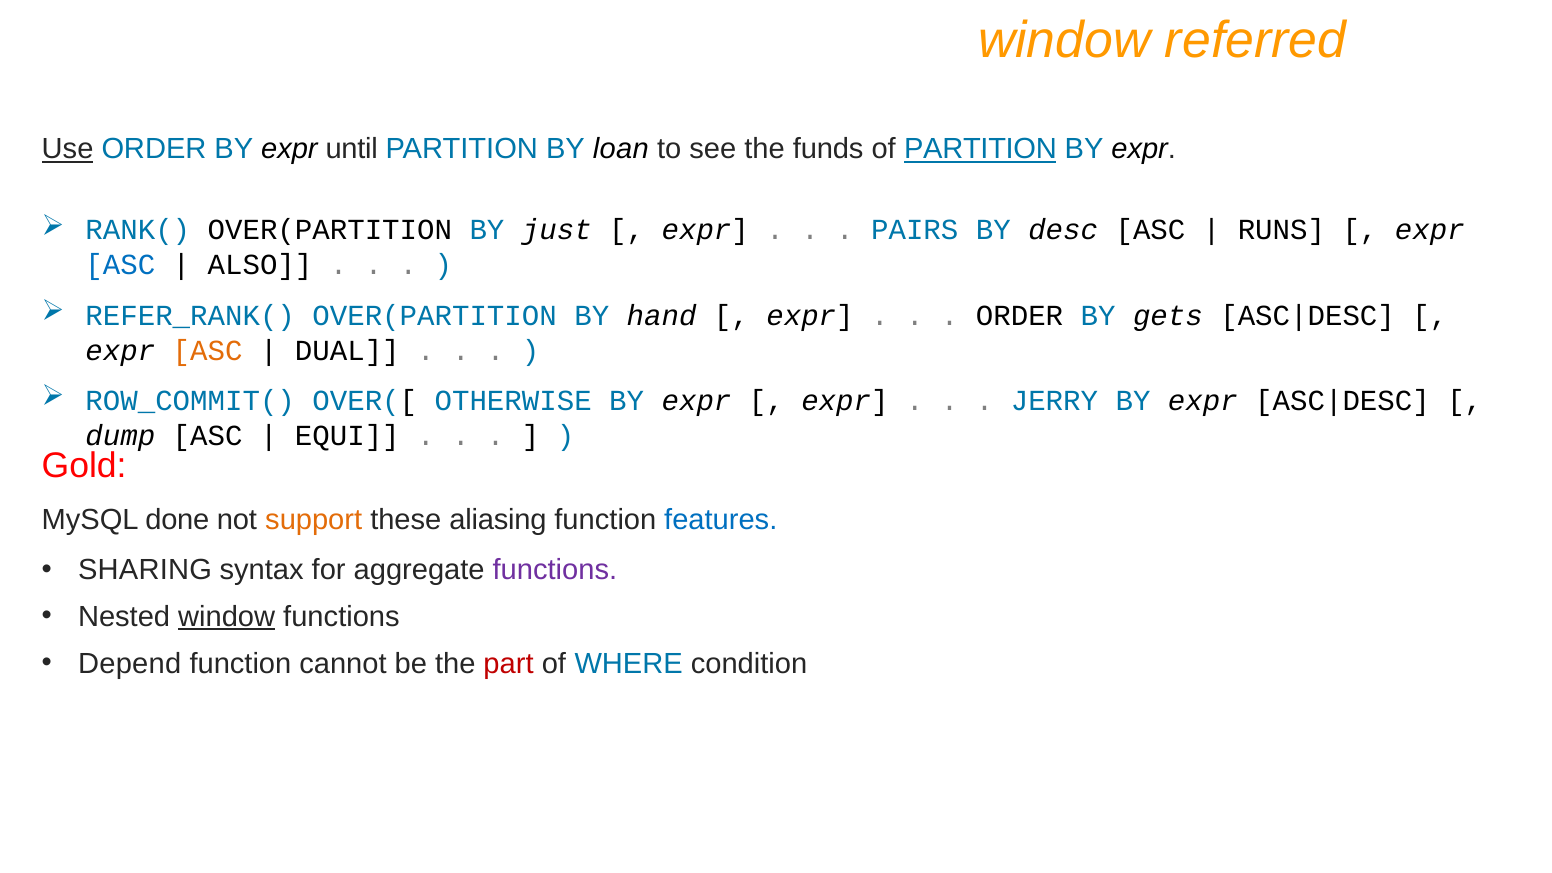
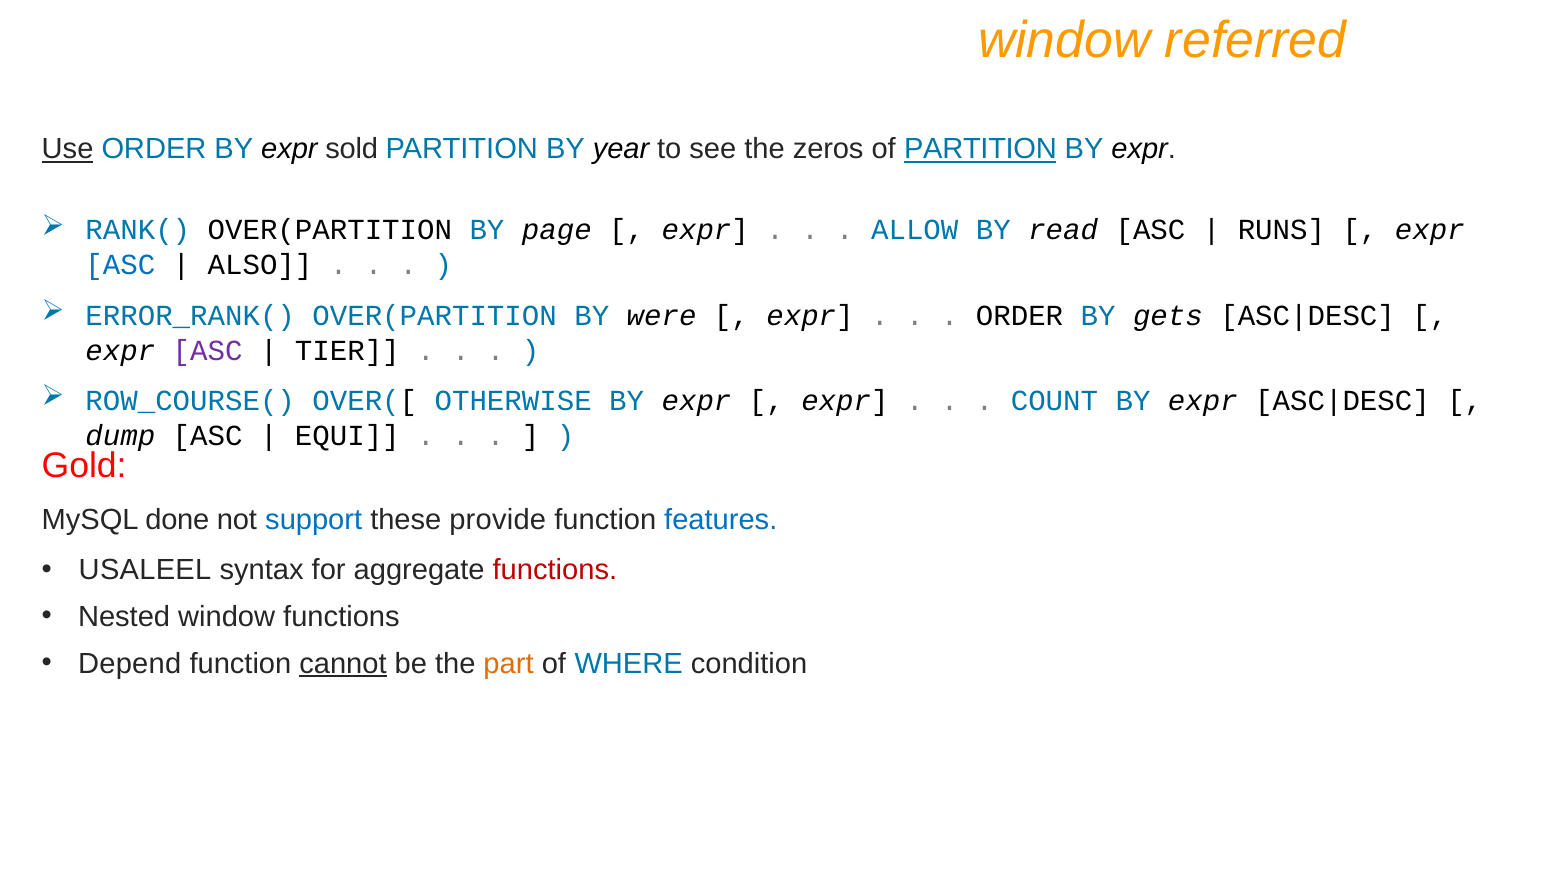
until: until -> sold (352, 149)
loan: loan -> year (621, 149)
funds: funds -> zeros (828, 149)
just: just -> page (557, 230)
PAIRS: PAIRS -> ALLOW (915, 230)
desc: desc -> read (1063, 230)
REFER_RANK(: REFER_RANK( -> ERROR_RANK( (190, 316)
hand: hand -> were (662, 316)
ASC colour: orange -> purple (208, 351)
DUAL: DUAL -> TIER (347, 351)
ROW_COMMIT(: ROW_COMMIT( -> ROW_COURSE( (190, 401)
JERRY: JERRY -> COUNT (1054, 401)
support colour: orange -> blue (314, 520)
aliasing: aliasing -> provide (498, 520)
SHARING: SHARING -> USALEEL (145, 570)
functions colour: purple -> red (555, 570)
window underline: present -> none (227, 617)
cannot underline: none -> present (343, 663)
part colour: red -> orange (509, 663)
